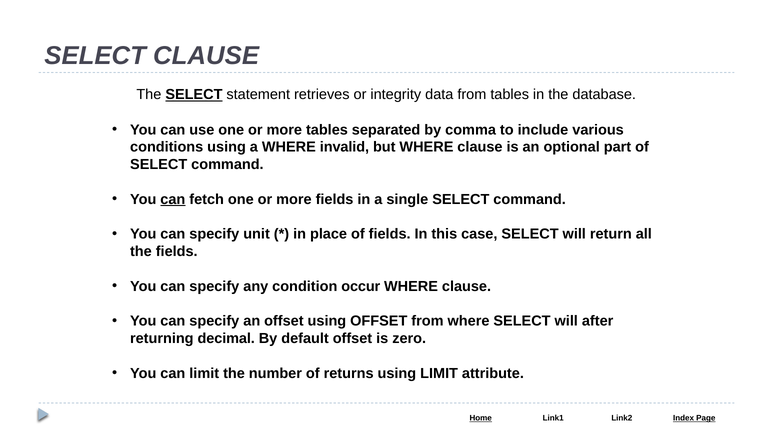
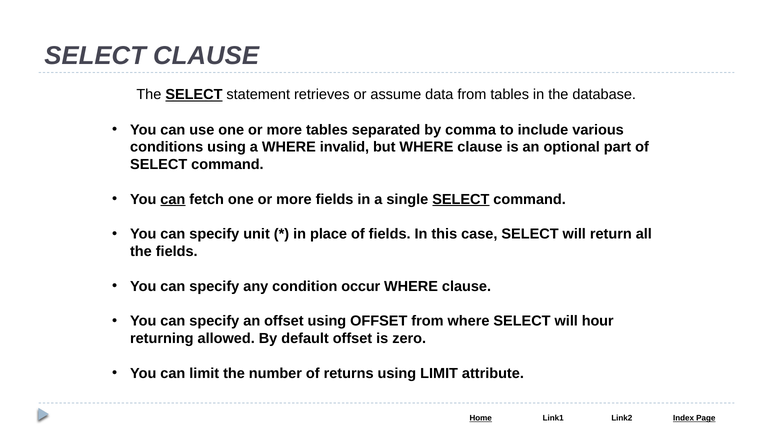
integrity: integrity -> assume (396, 95)
SELECT underline: none -> present (461, 199)
after: after -> hour (598, 321)
decimal: decimal -> allowed (226, 338)
